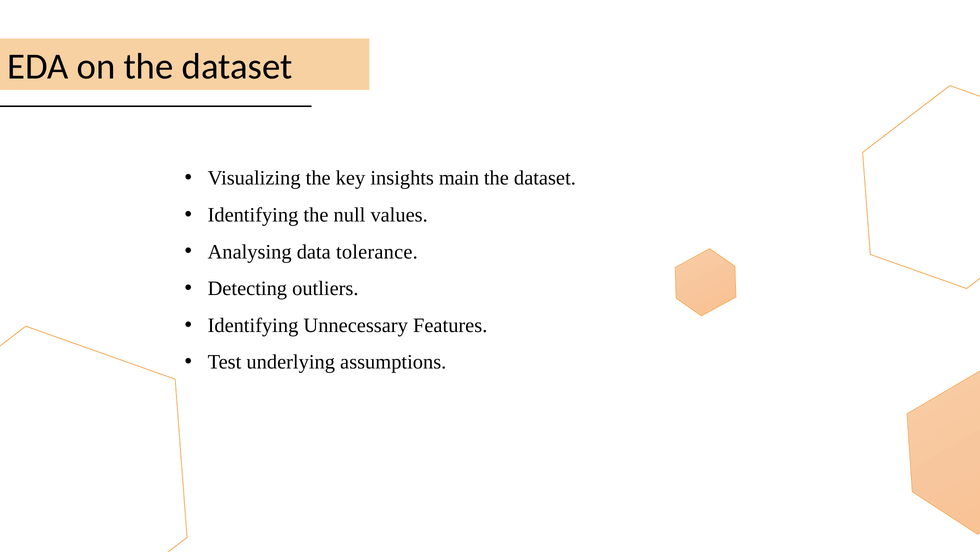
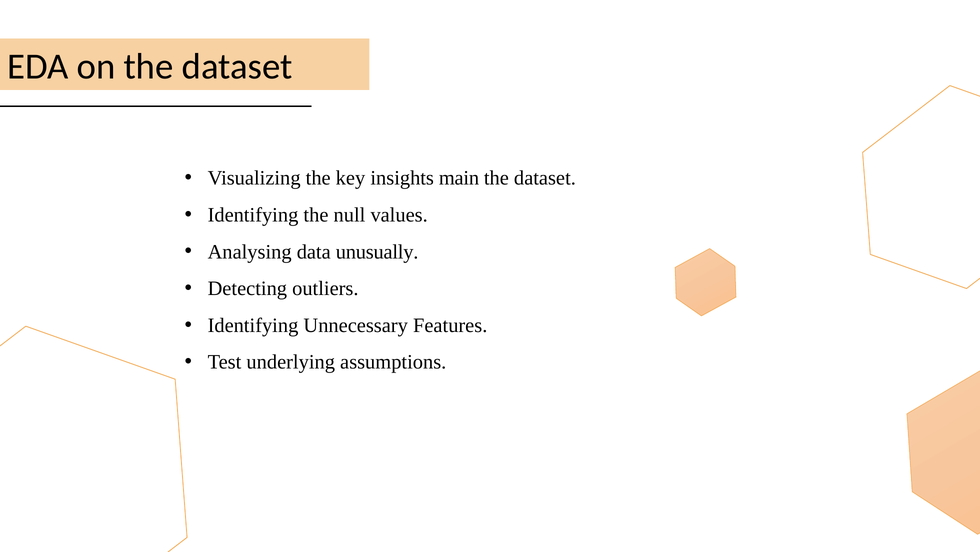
tolerance: tolerance -> unusually (377, 251)
